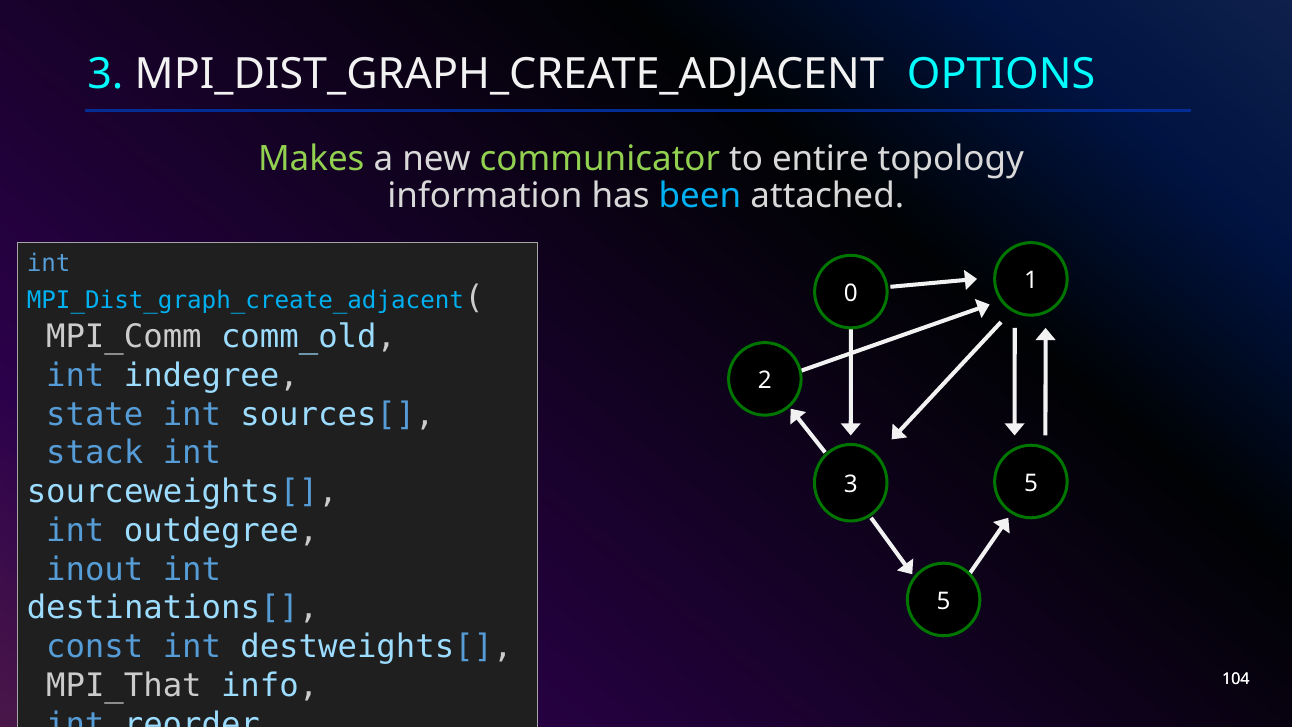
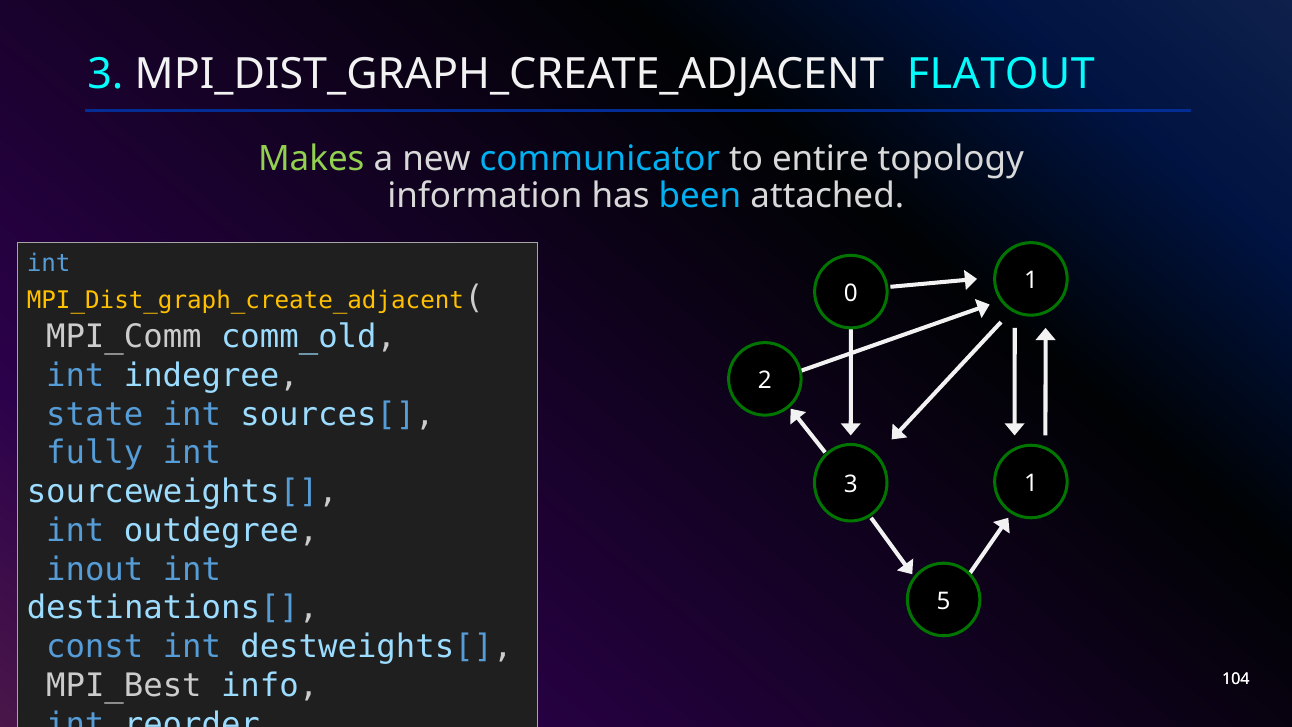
OPTIONS: OPTIONS -> FLATOUT (1001, 74)
communicator colour: light green -> light blue (600, 159)
MPI_Dist_graph_create_adjacent colour: light blue -> yellow (245, 301)
stack: stack -> fully (95, 453)
3 5: 5 -> 1 (1031, 483)
MPI_That: MPI_That -> MPI_Best (124, 686)
